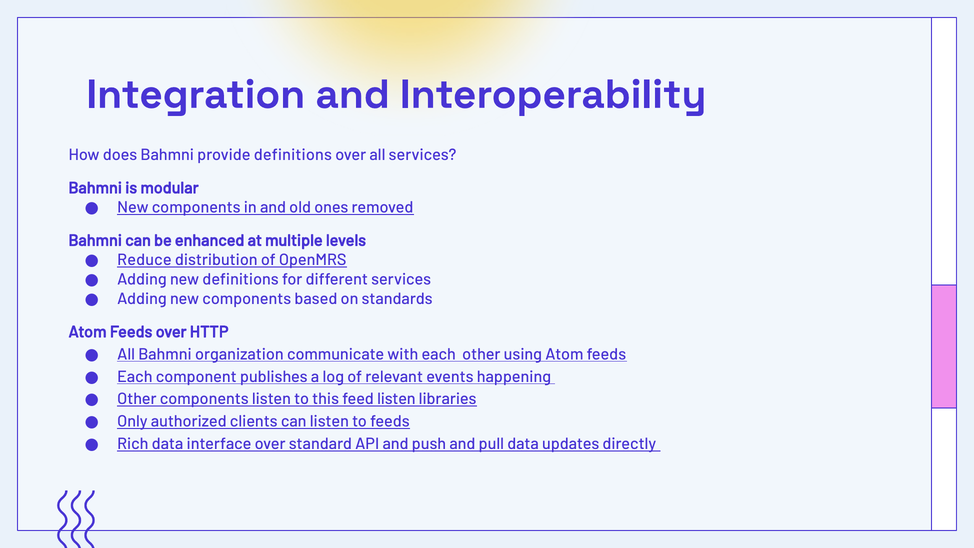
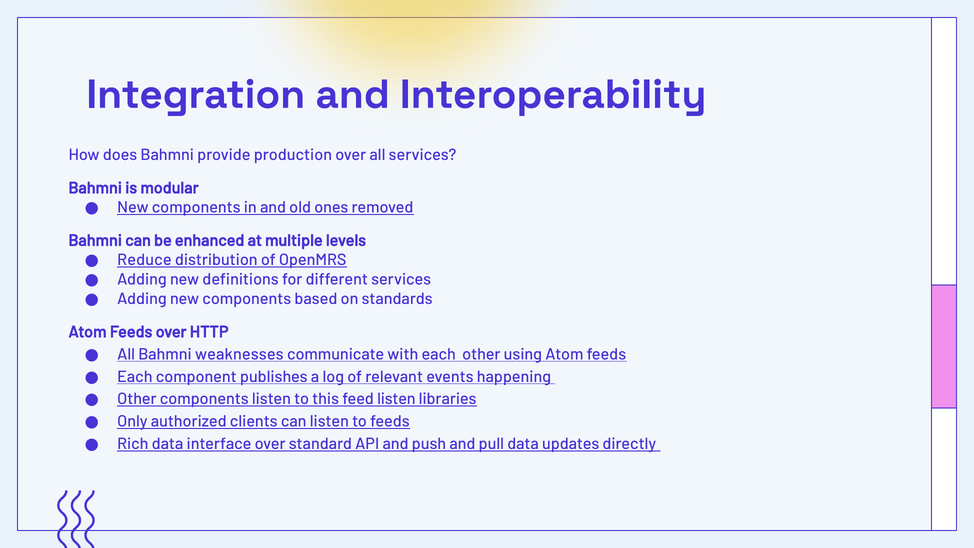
provide definitions: definitions -> production (293, 155)
organization: organization -> weaknesses (239, 354)
